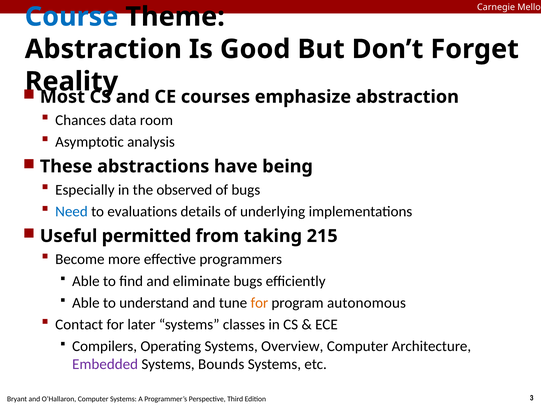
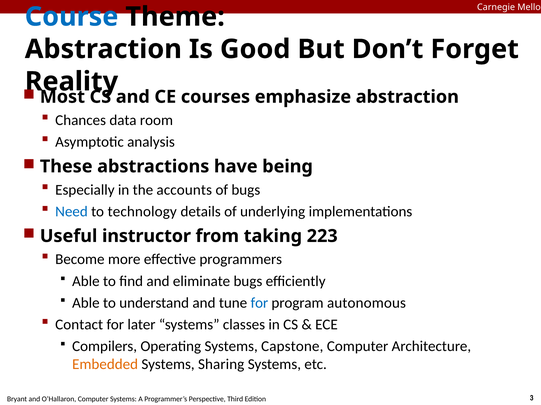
observed: observed -> accounts (184, 190)
evaluations: evaluations -> technology (142, 212)
permitted: permitted -> instructor (147, 236)
215: 215 -> 223 (322, 236)
for colour: orange -> blue (259, 303)
Overview: Overview -> Capstone (292, 347)
Embedded colour: purple -> orange (105, 365)
Bounds: Bounds -> Sharing (221, 365)
